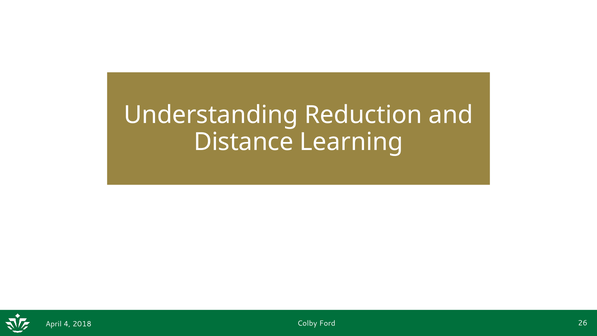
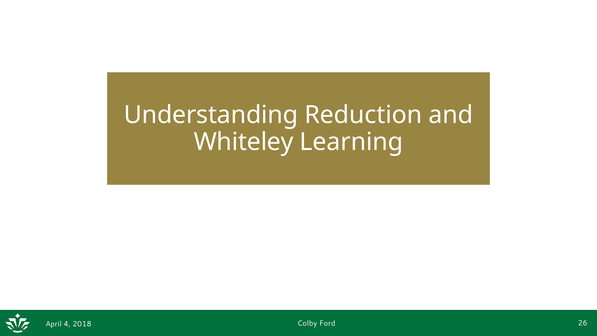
Distance: Distance -> Whiteley (244, 142)
